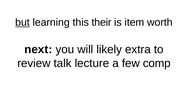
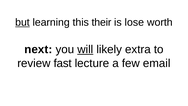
item: item -> lose (134, 22)
will underline: none -> present (85, 49)
talk: talk -> fast (63, 63)
comp: comp -> email (157, 63)
